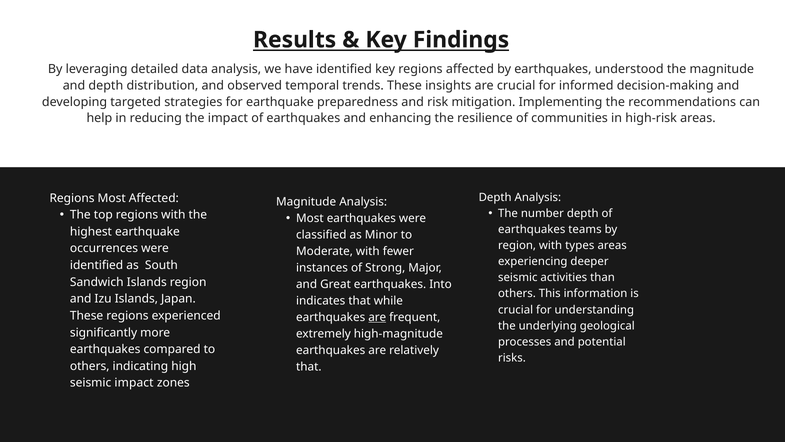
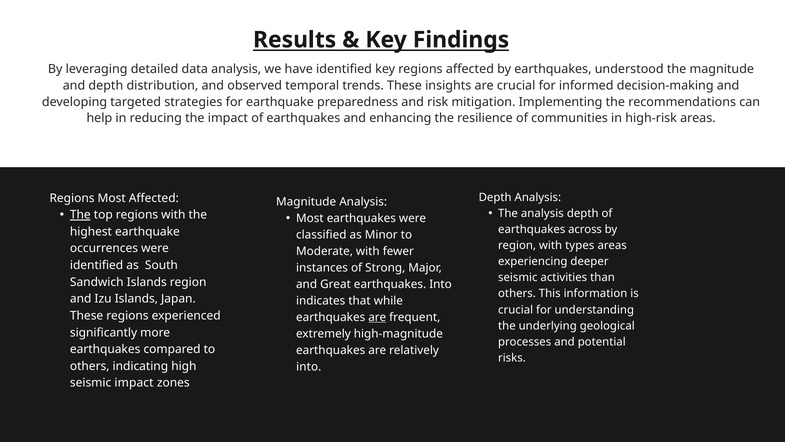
The number: number -> analysis (542, 213)
The underline: none -> present (80, 215)
teams: teams -> across (585, 229)
that: that -> into (309, 366)
